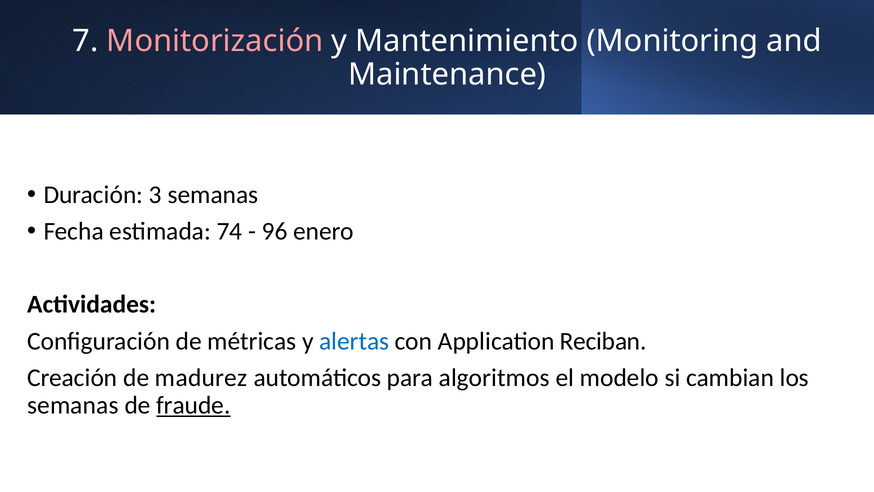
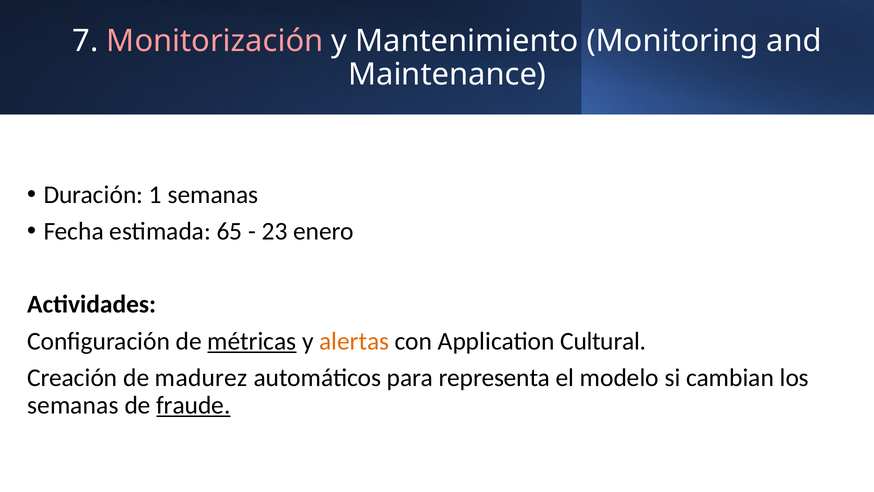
3: 3 -> 1 (155, 195)
74: 74 -> 65 (230, 231)
96: 96 -> 23 (275, 231)
métricas underline: none -> present (252, 341)
alertas colour: blue -> orange (354, 341)
Reciban: Reciban -> Cultural (603, 341)
algoritmos: algoritmos -> representa (494, 377)
